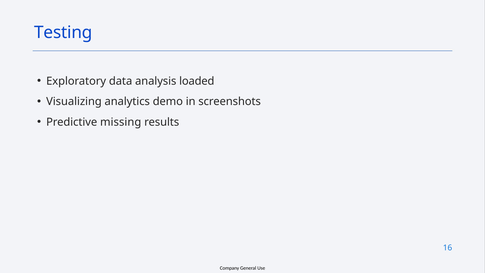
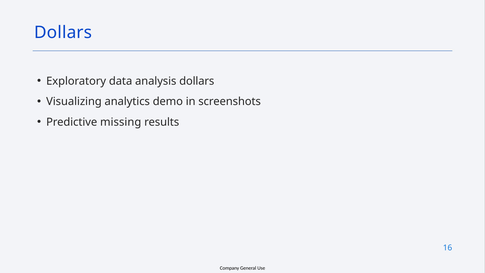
Testing: Testing -> Dollars (63, 32)
analysis loaded: loaded -> dollars (197, 81)
